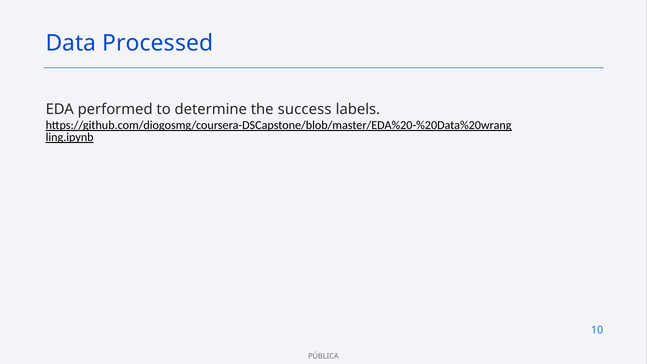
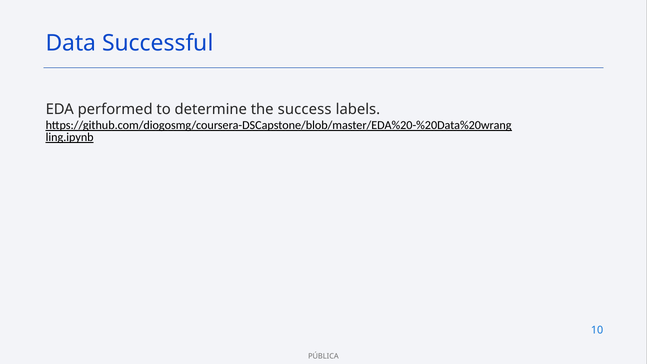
Processed: Processed -> Successful (158, 43)
